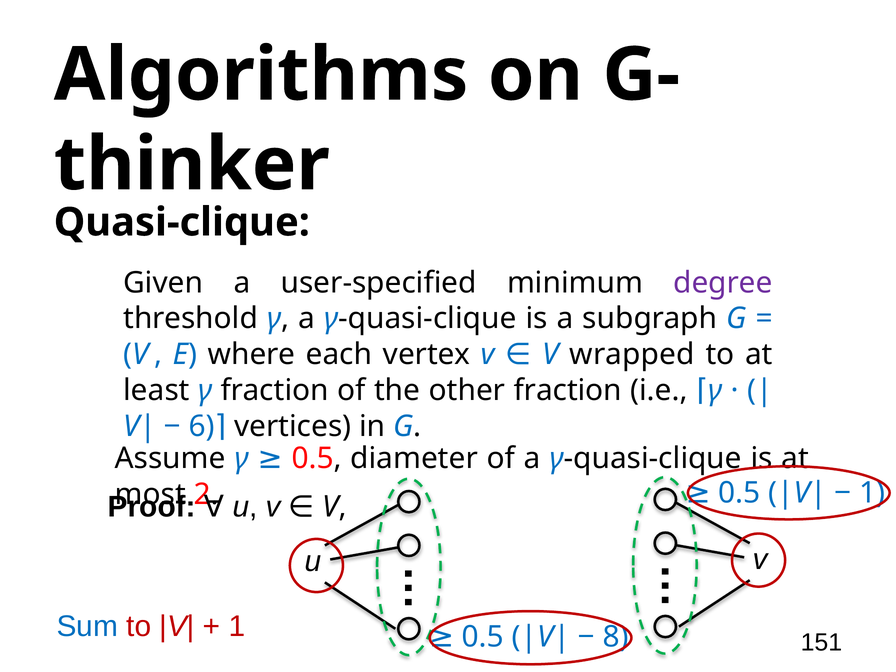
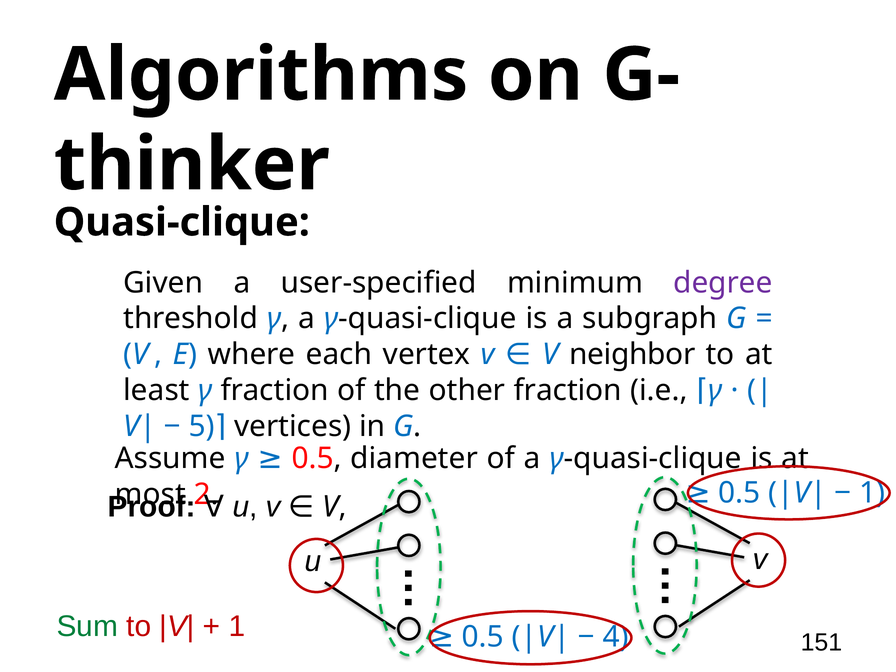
wrapped: wrapped -> neighbor (632, 354)
6: 6 -> 5 (202, 426)
Sum colour: blue -> green (87, 626)
8: 8 -> 4 (616, 637)
